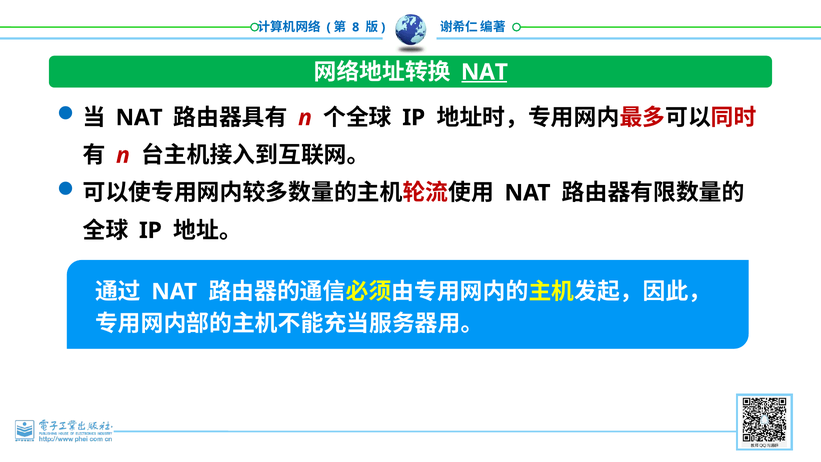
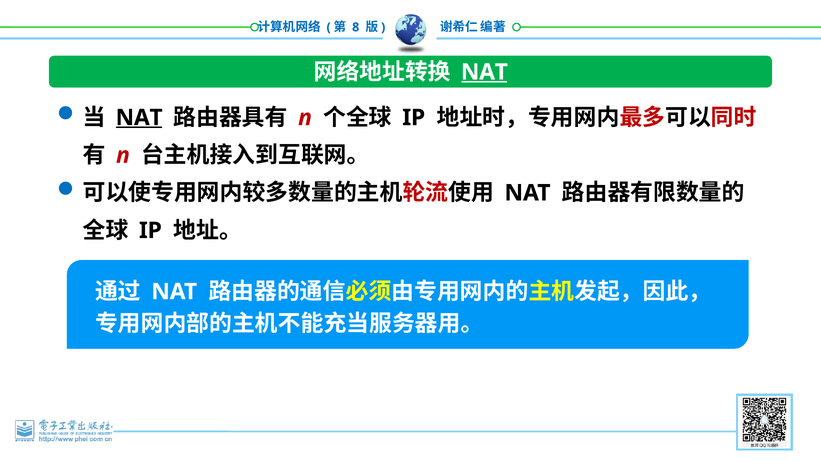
NAT underline: none -> present (139, 118)
